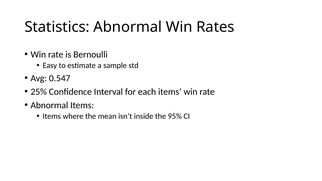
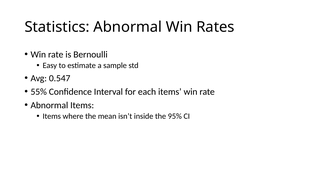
25%: 25% -> 55% (39, 92)
